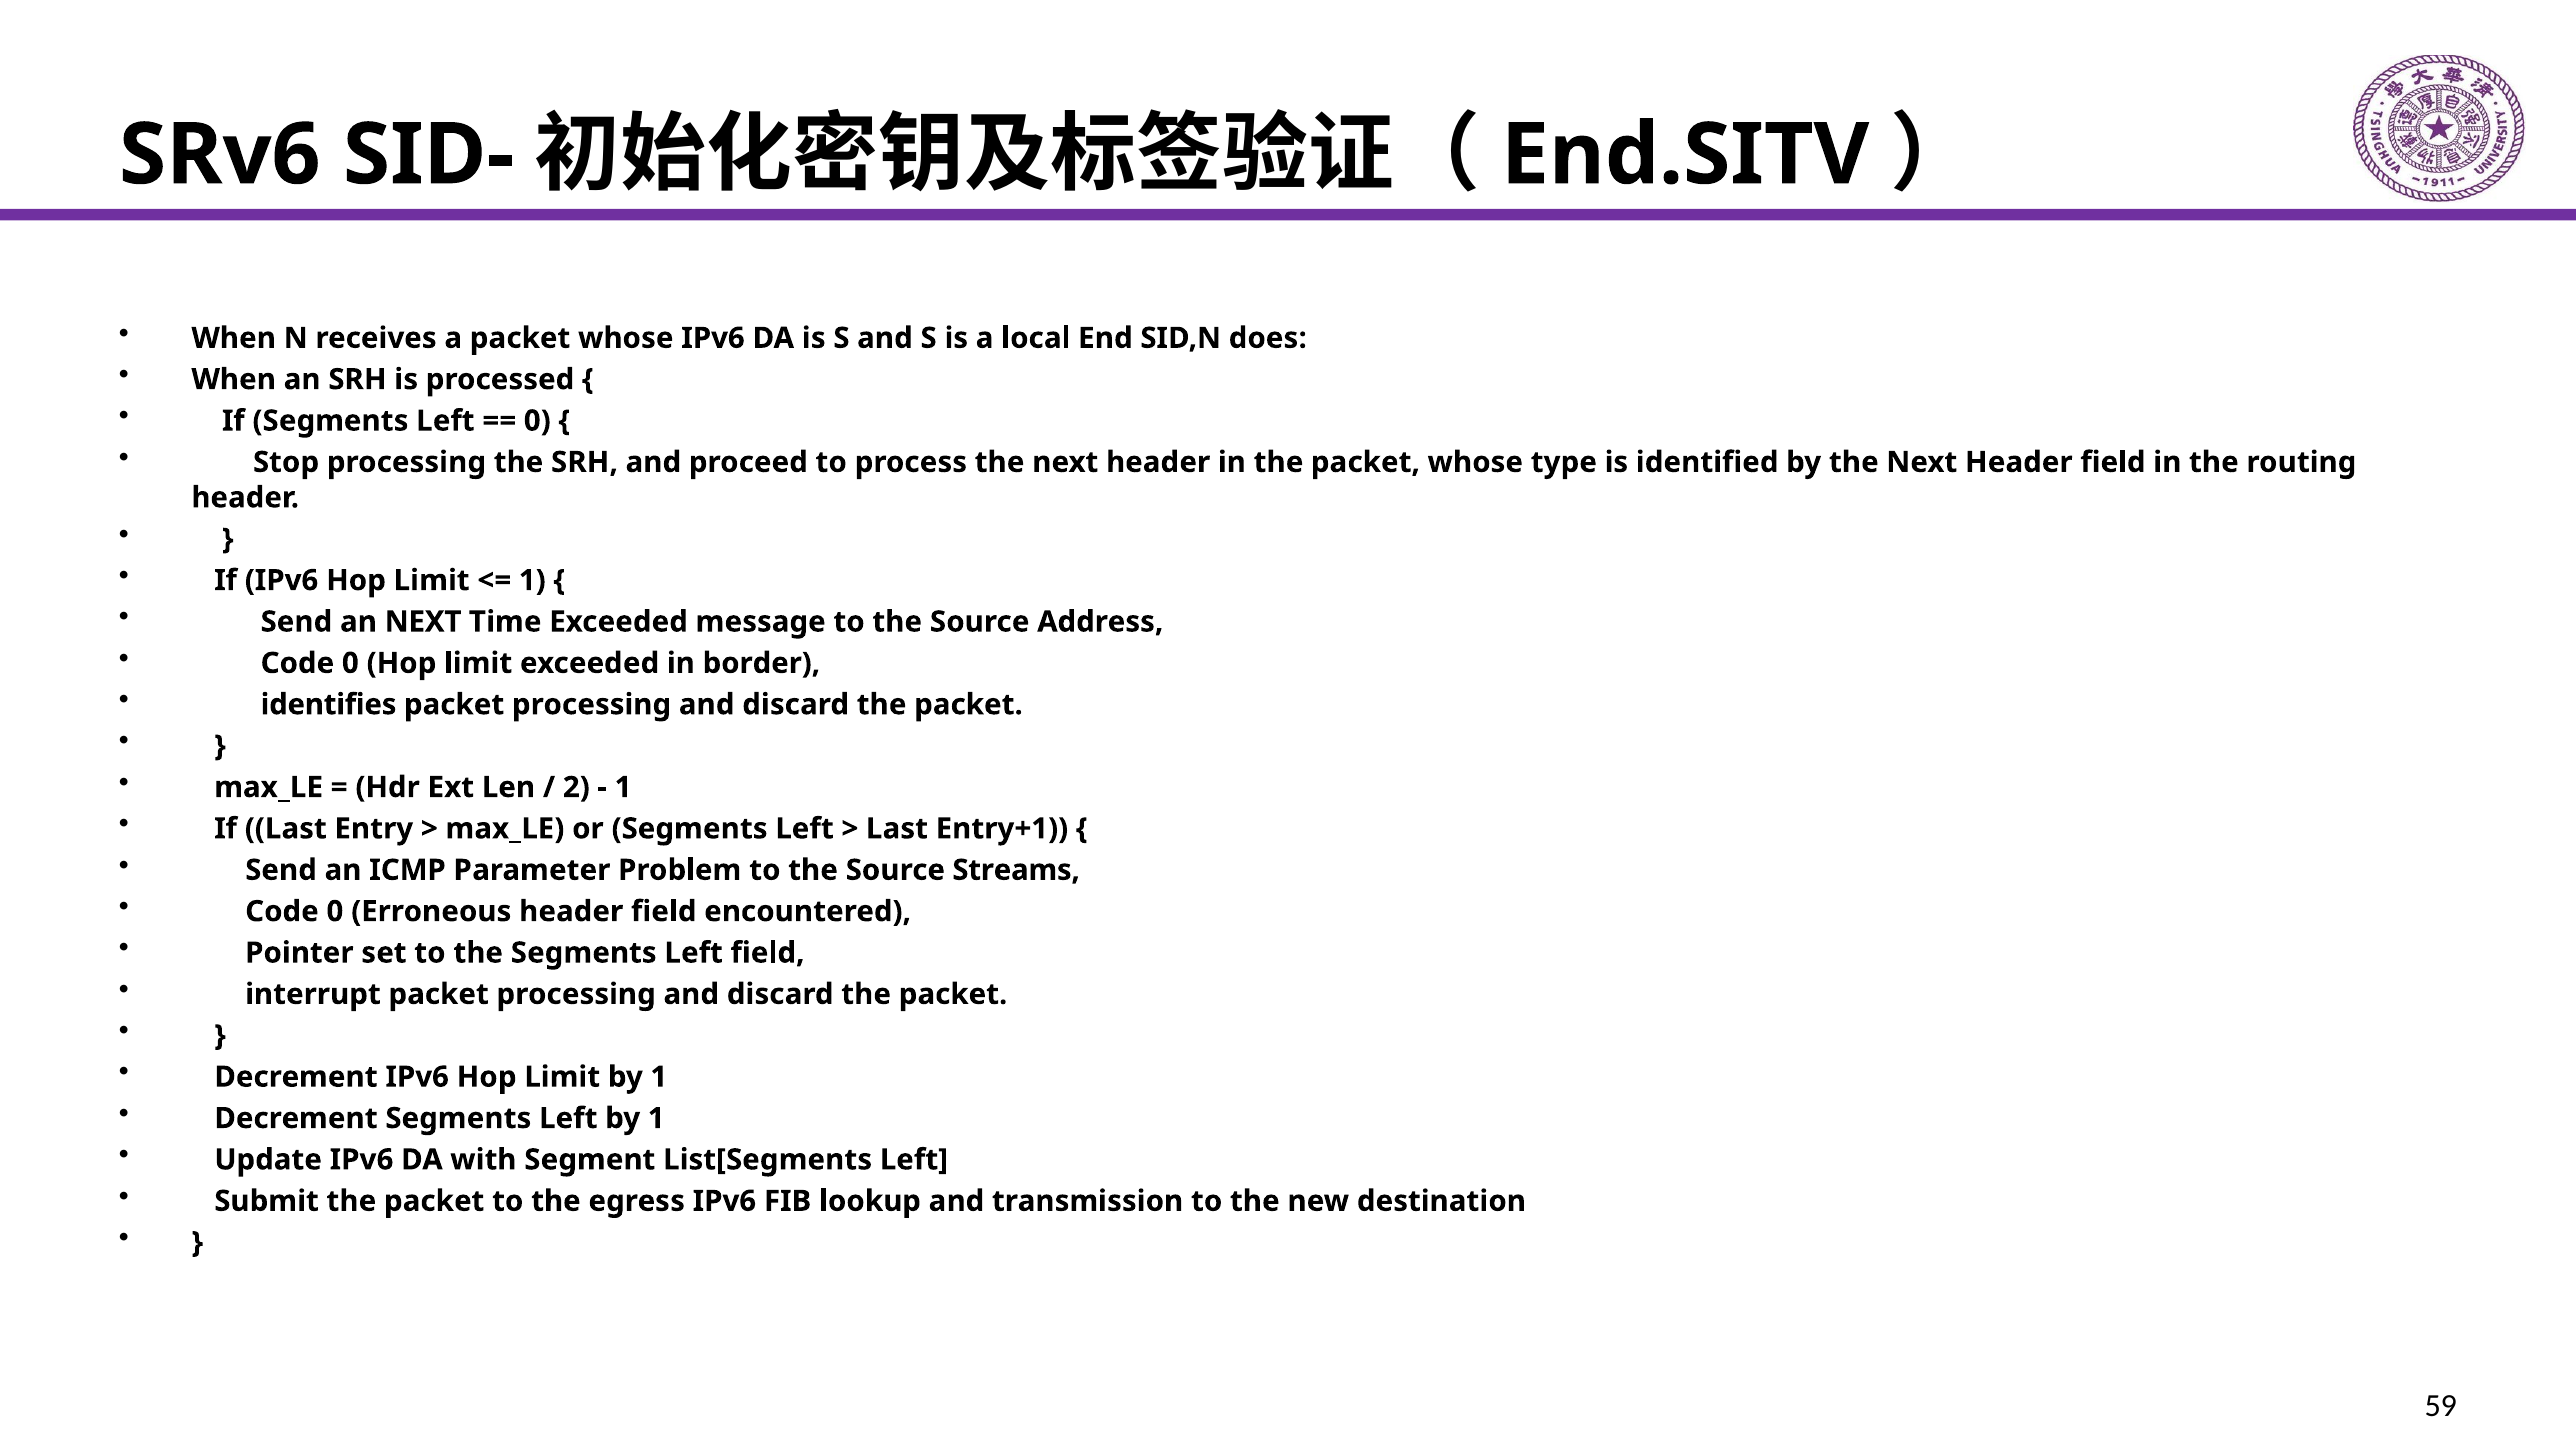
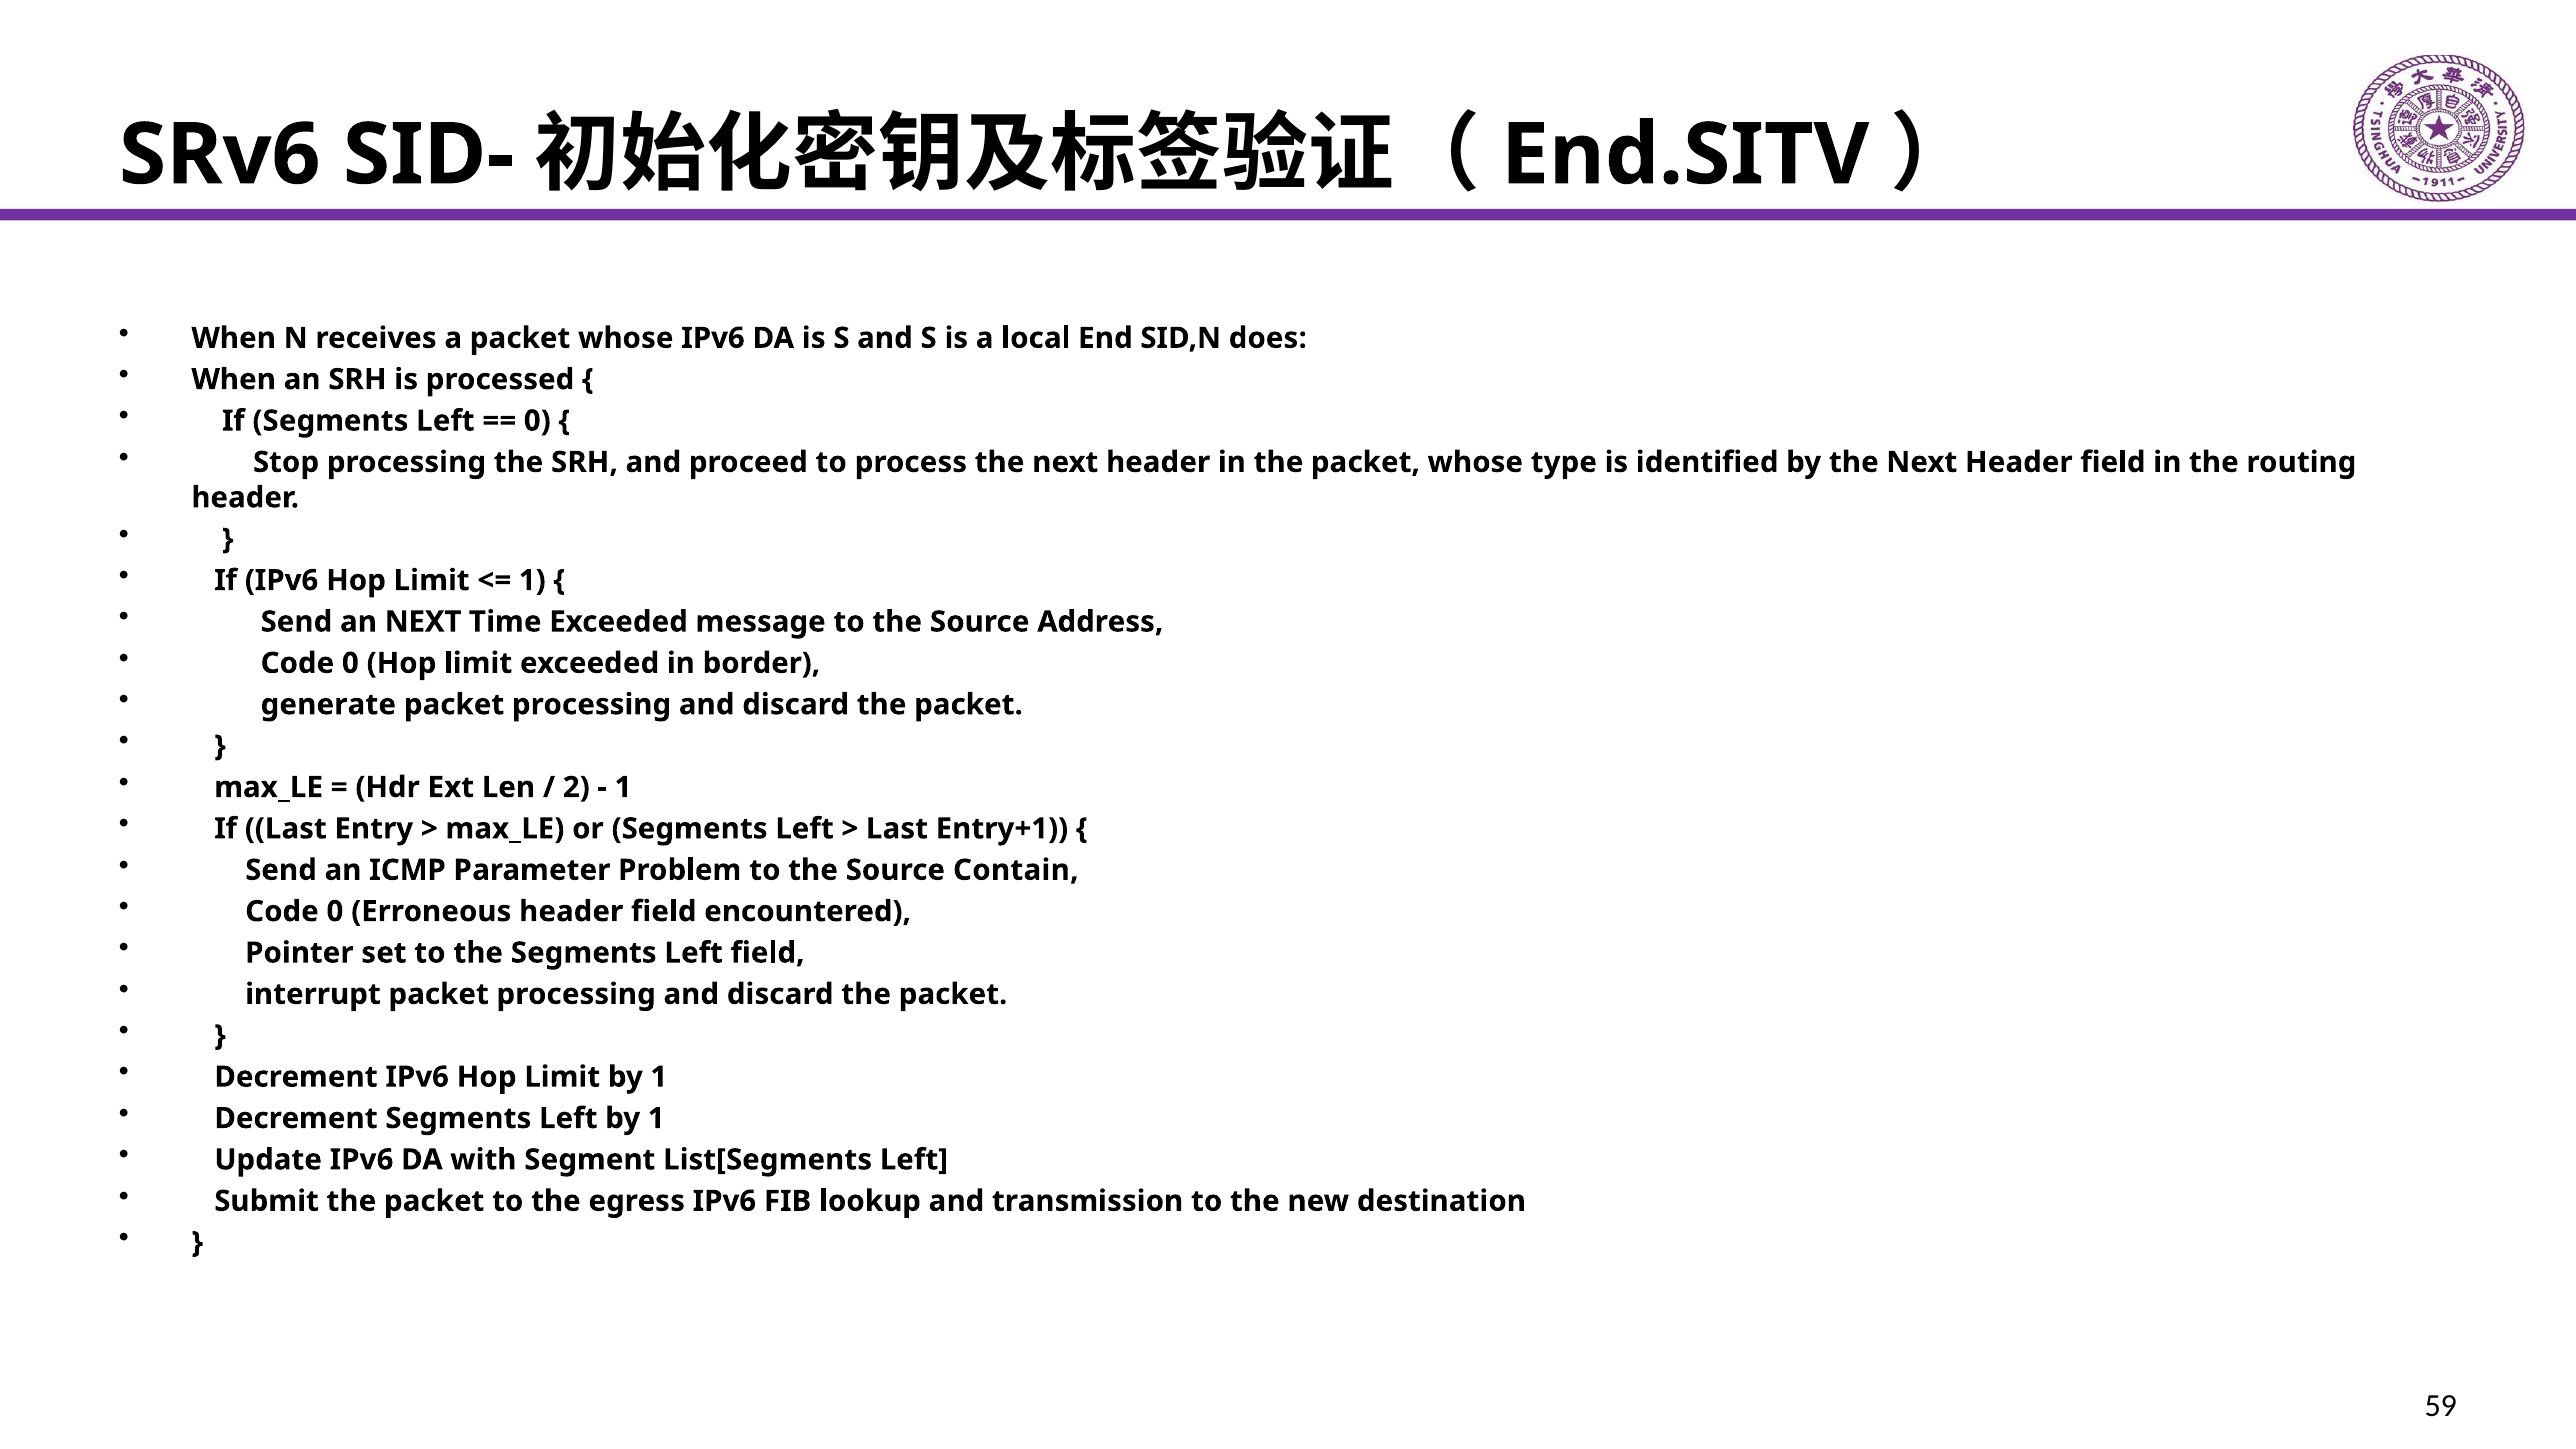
identifies: identifies -> generate (328, 704)
Streams: Streams -> Contain (1016, 870)
